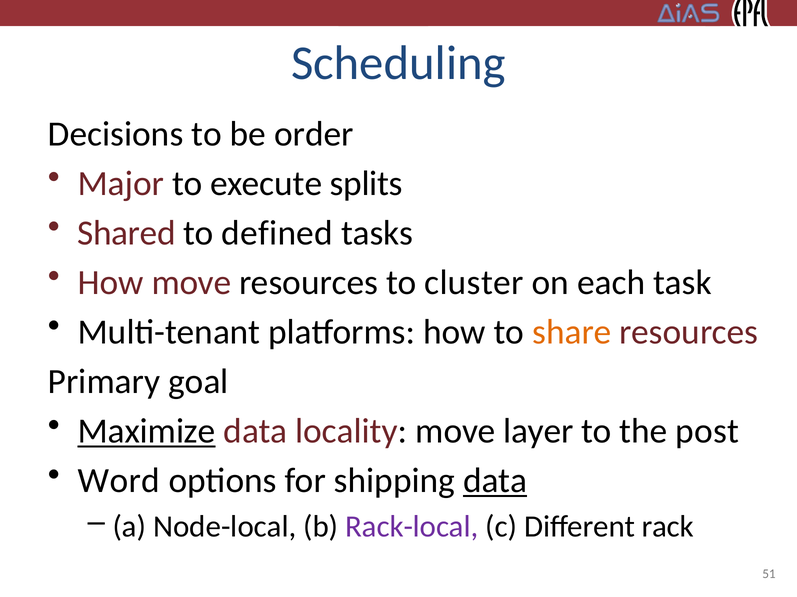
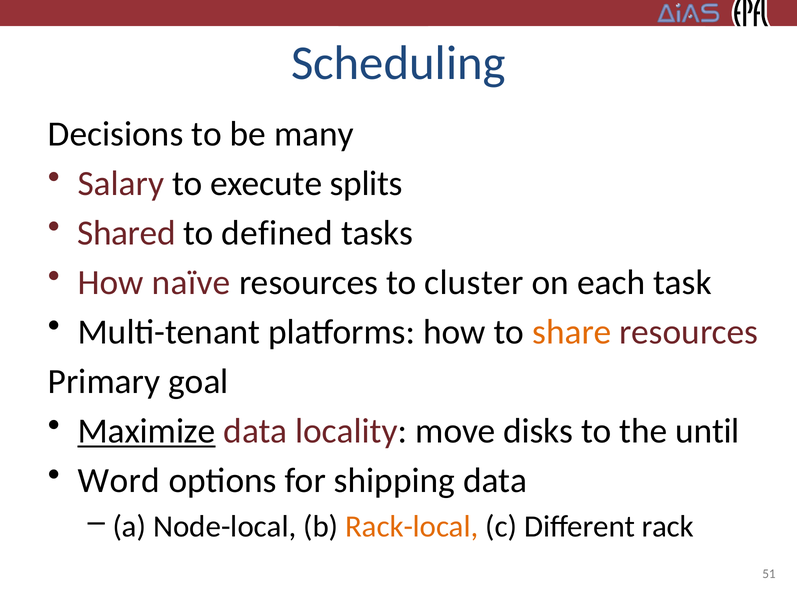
order: order -> many (314, 134)
Major: Major -> Salary (121, 184)
How move: move -> naïve (191, 283)
layer: layer -> disks (538, 432)
post: post -> until (707, 432)
data underline: present -> none (495, 481)
Rack-local colour: purple -> orange (412, 527)
